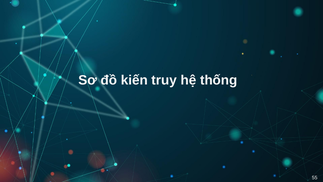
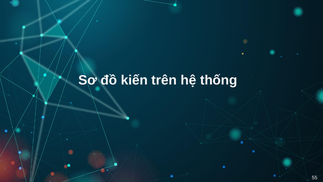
truy: truy -> trên (164, 80)
